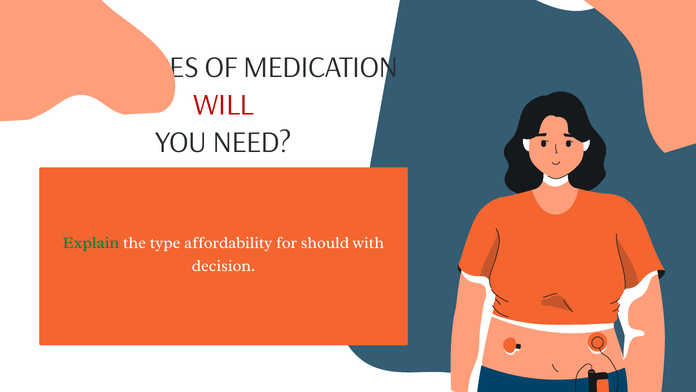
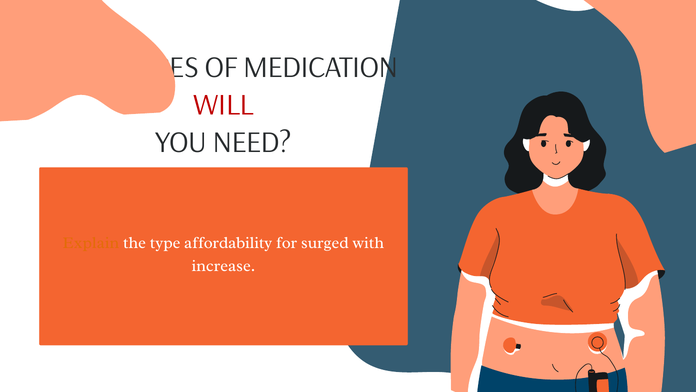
Explain colour: green -> orange (91, 242)
should: should -> surged (325, 242)
decision: decision -> increase (223, 265)
